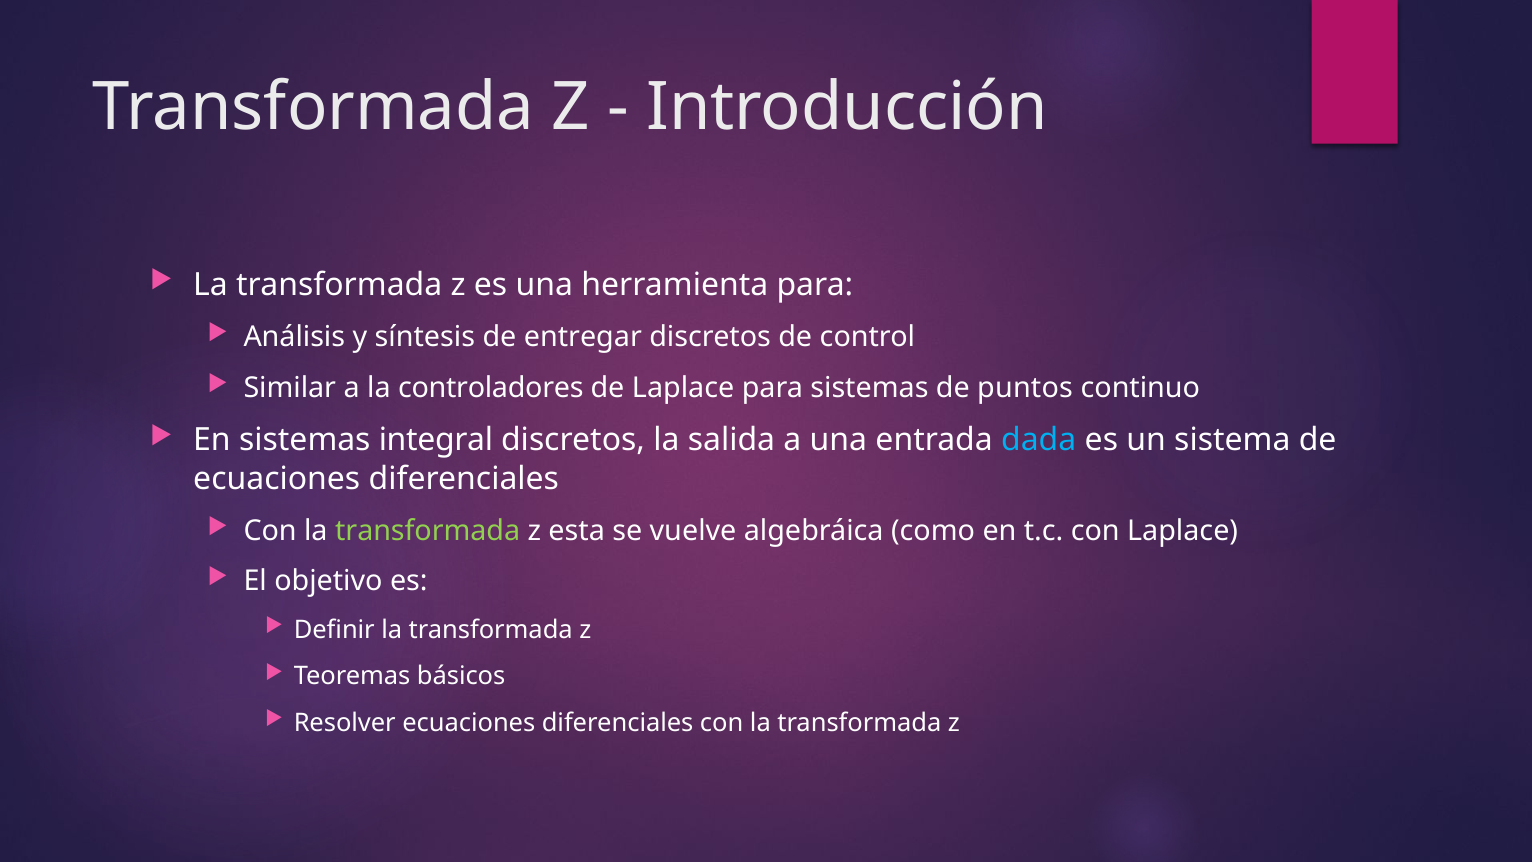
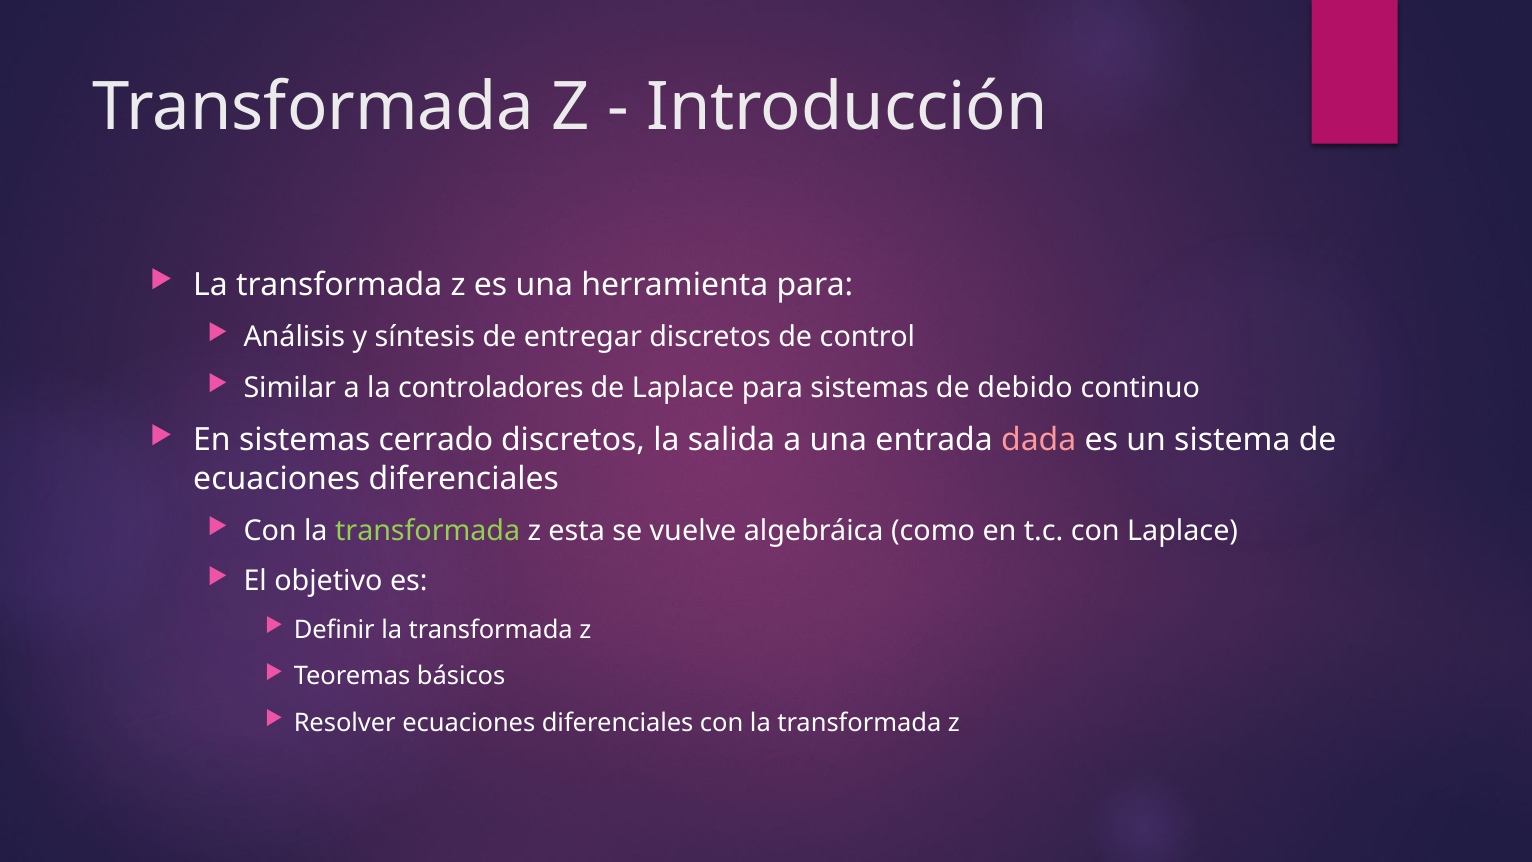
puntos: puntos -> debido (1025, 388)
integral: integral -> cerrado (436, 440)
dada colour: light blue -> pink (1039, 440)
